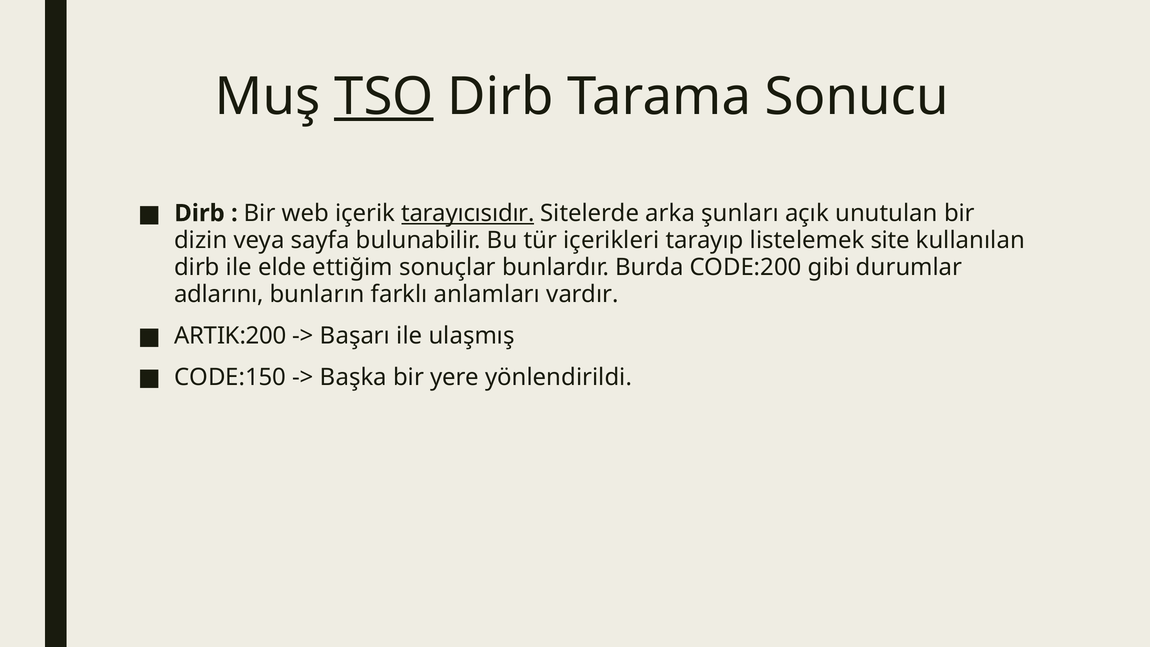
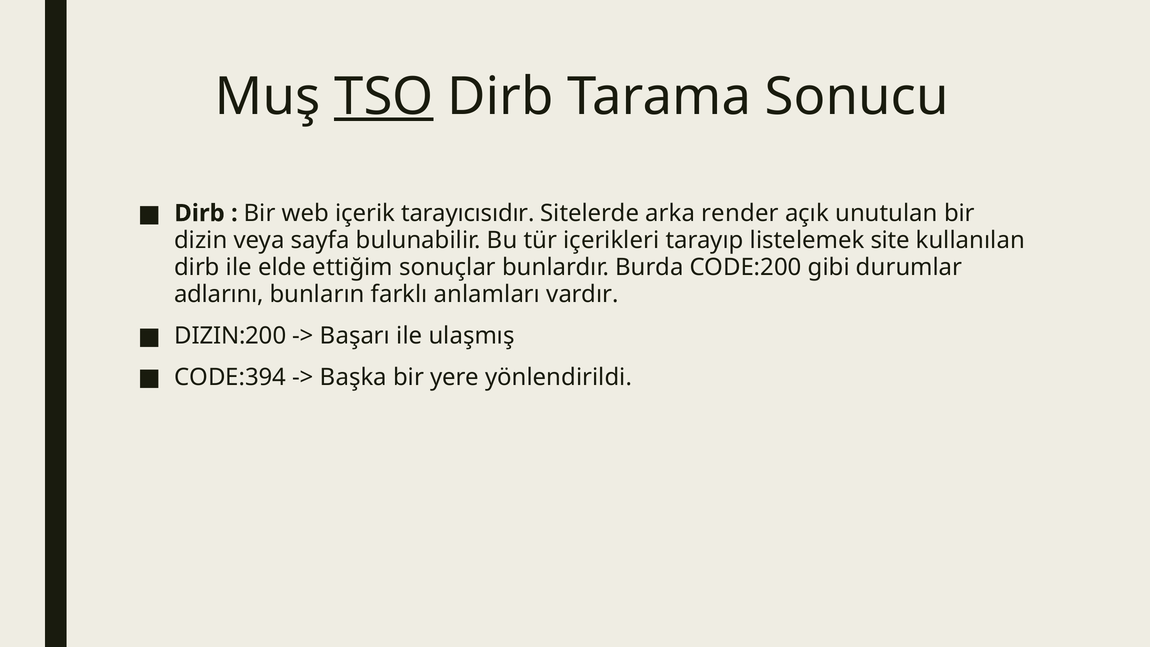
tarayıcısıdır underline: present -> none (468, 213)
şunları: şunları -> render (740, 213)
ARTIK:200: ARTIK:200 -> DIZIN:200 (230, 336)
CODE:150: CODE:150 -> CODE:394 (230, 377)
